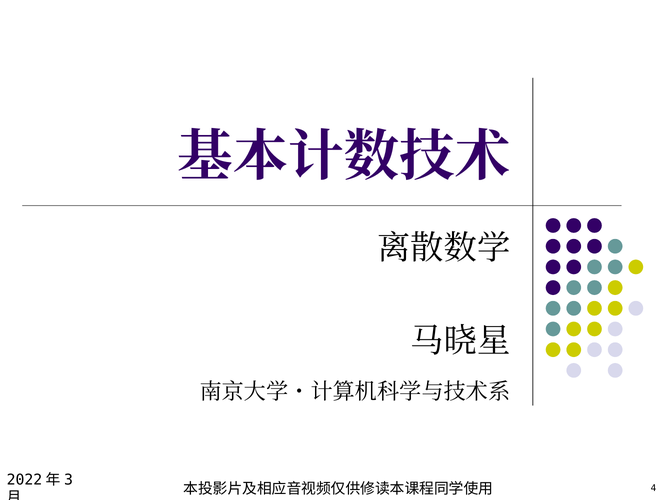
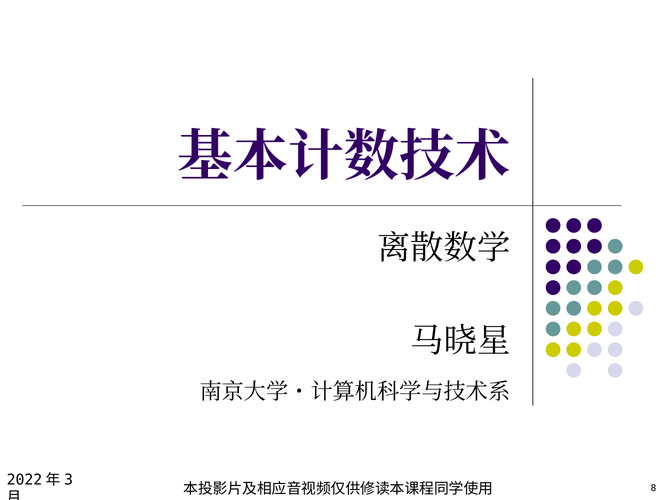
4: 4 -> 8 (653, 488)
